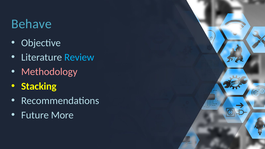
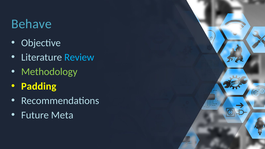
Methodology colour: pink -> light green (49, 72)
Stacking: Stacking -> Padding (39, 86)
More: More -> Meta (62, 115)
